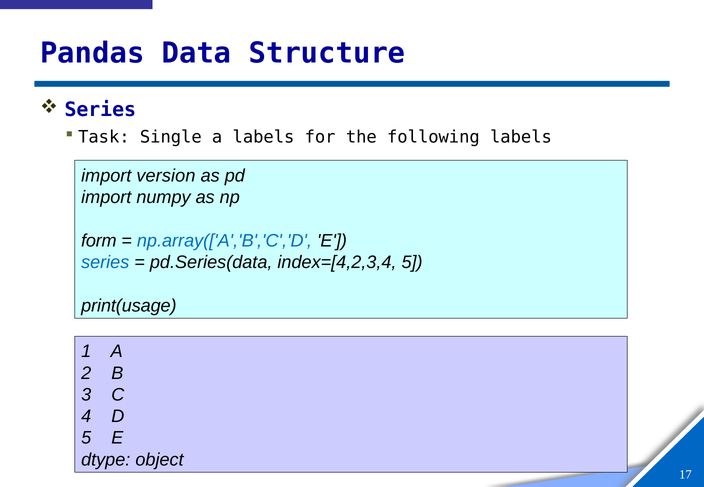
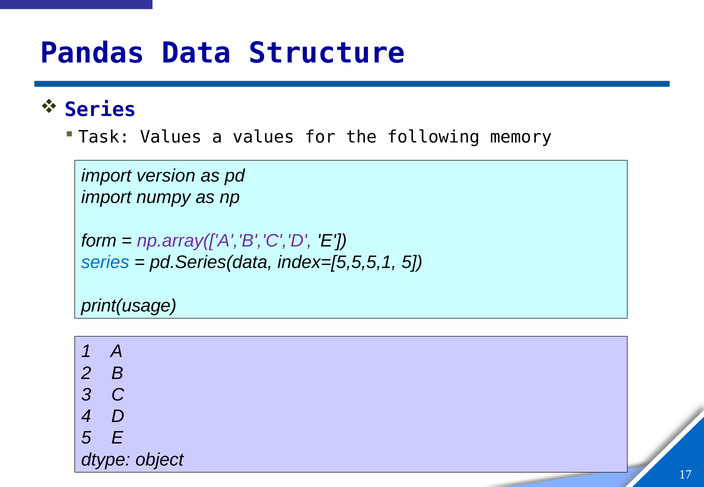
Task Single: Single -> Values (171, 137)
a labels: labels -> values (263, 137)
following labels: labels -> memory (521, 137)
np.array(['A','B','C','D colour: blue -> purple (224, 241)
index=[4,2,3,4: index=[4,2,3,4 -> index=[5,5,5,1 (337, 262)
